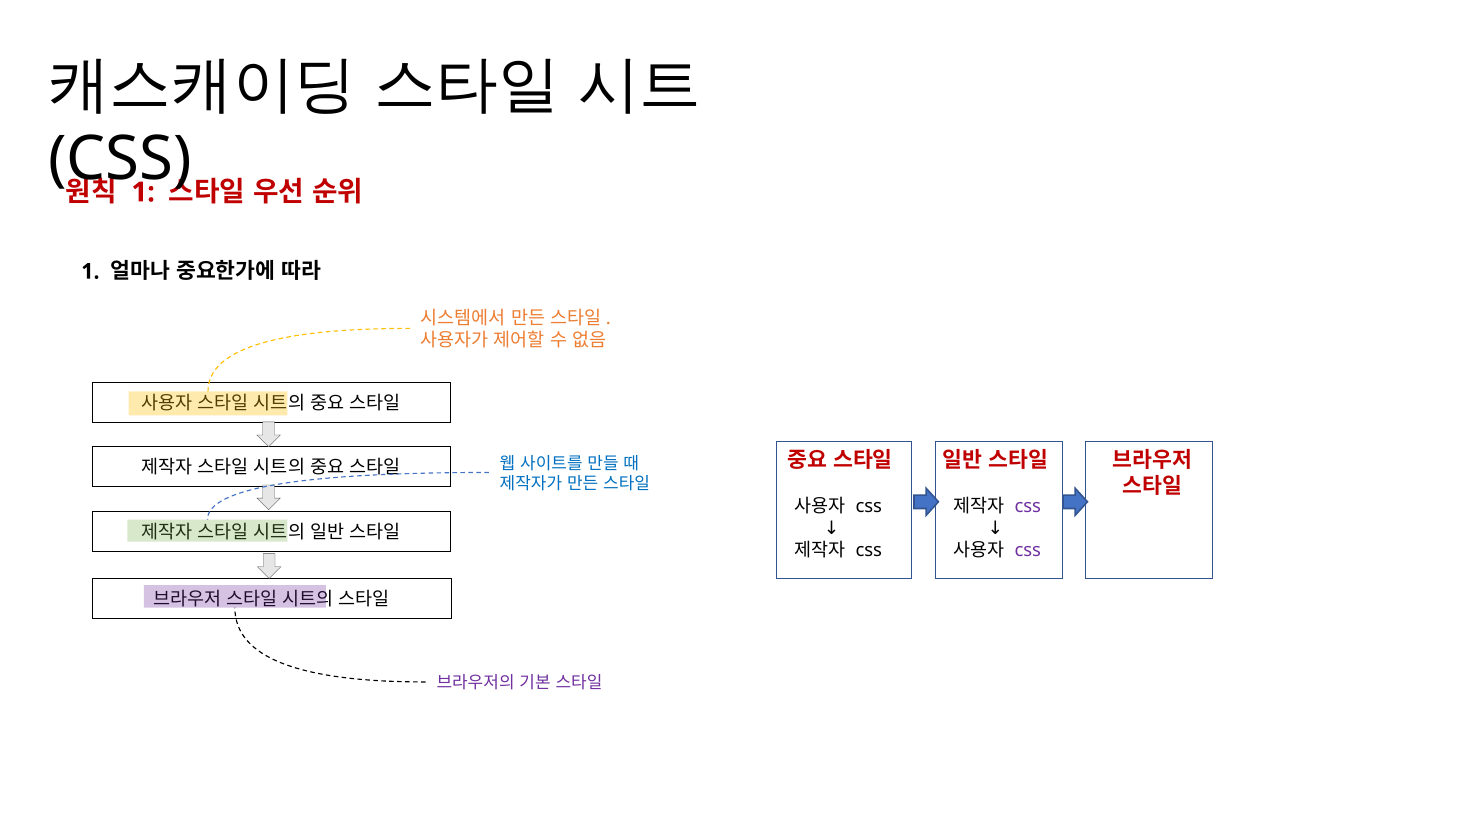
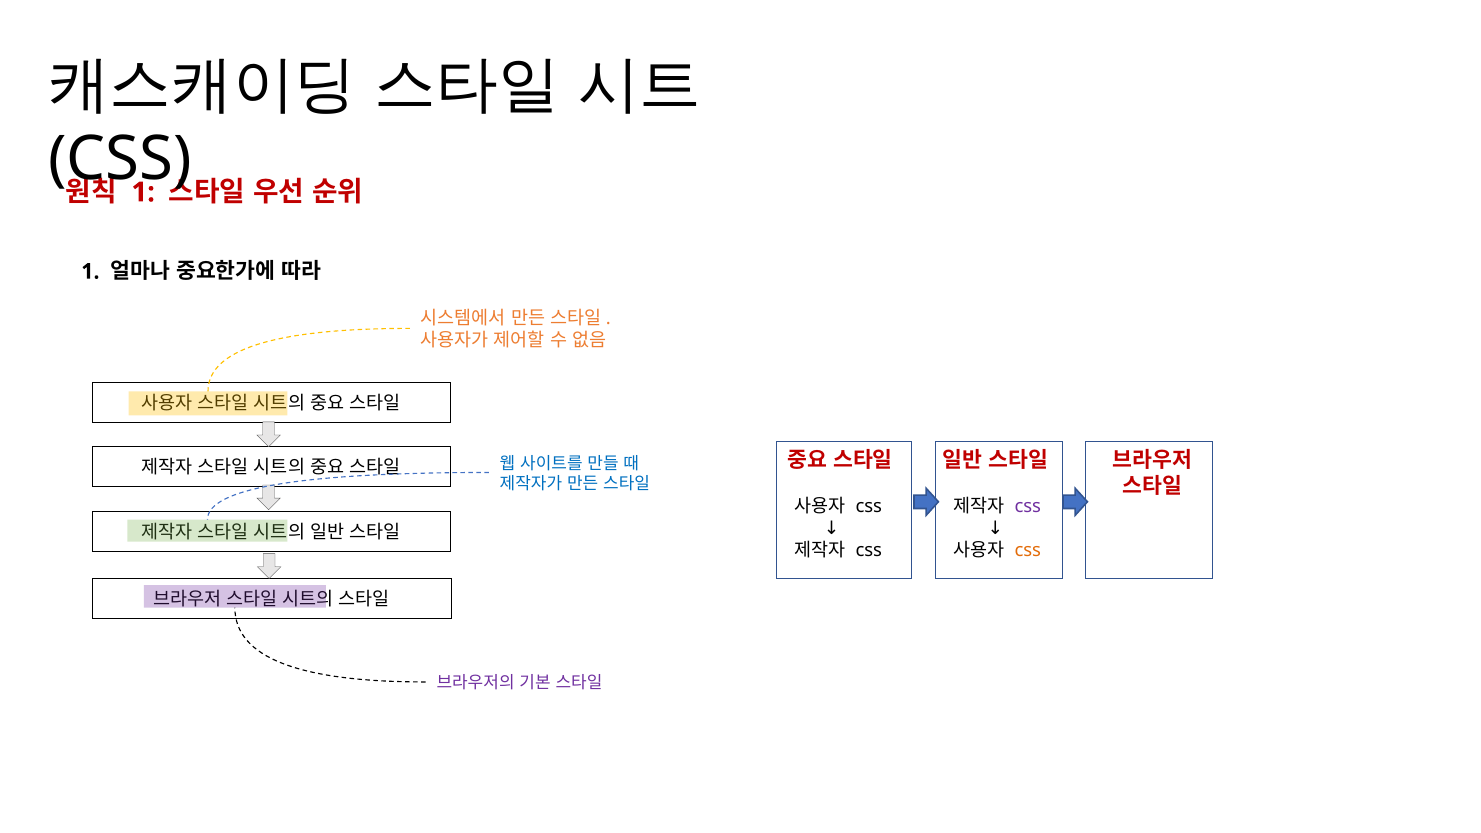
css colour: purple -> orange (1028, 551)
